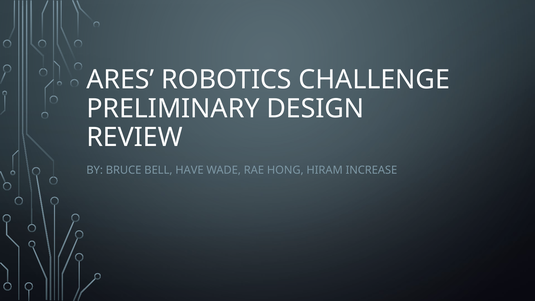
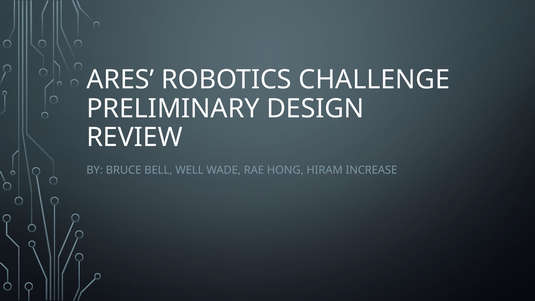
HAVE: HAVE -> WELL (190, 170)
